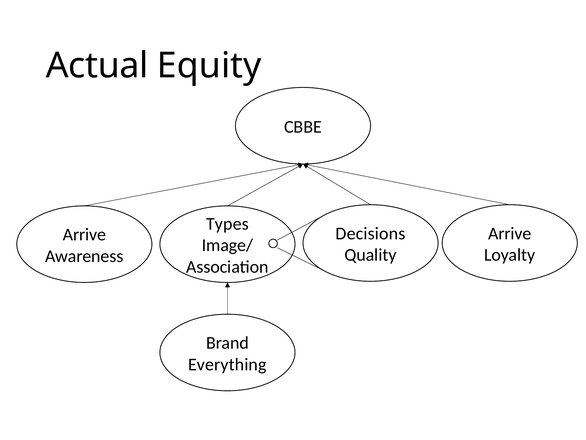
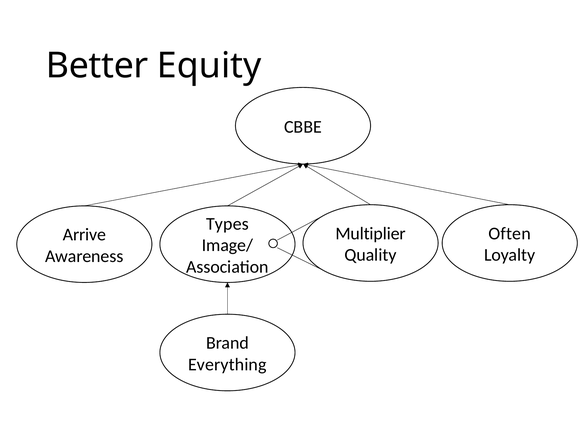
Actual: Actual -> Better (97, 66)
Decisions: Decisions -> Multiplier (371, 233)
Arrive: Arrive -> Often (510, 233)
